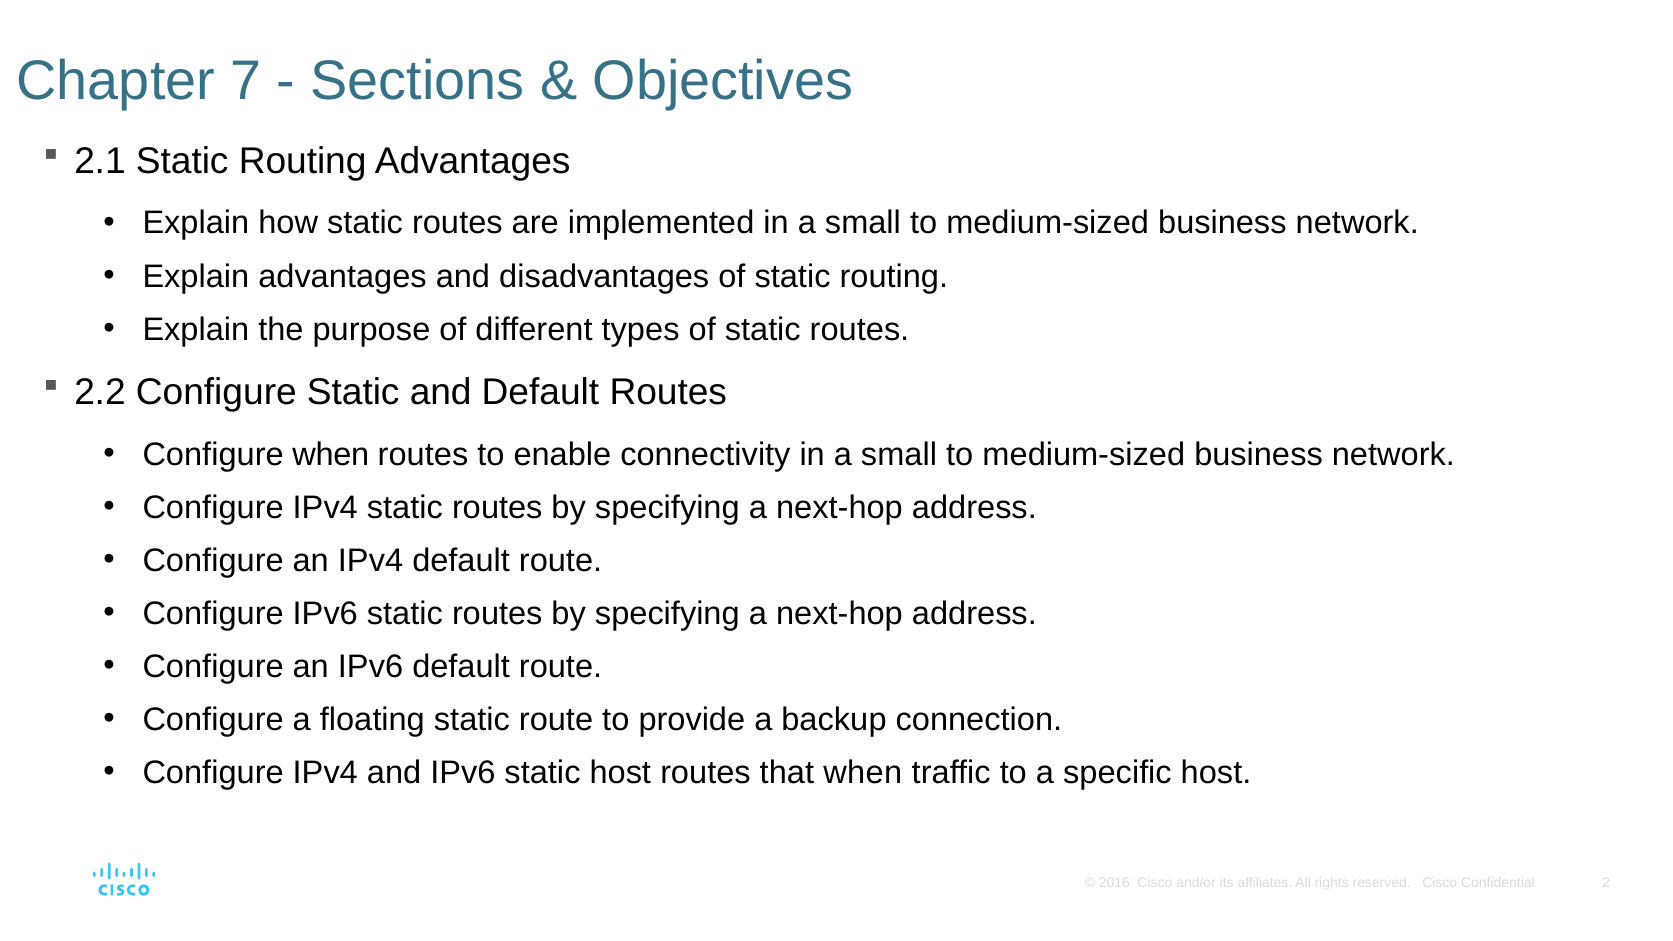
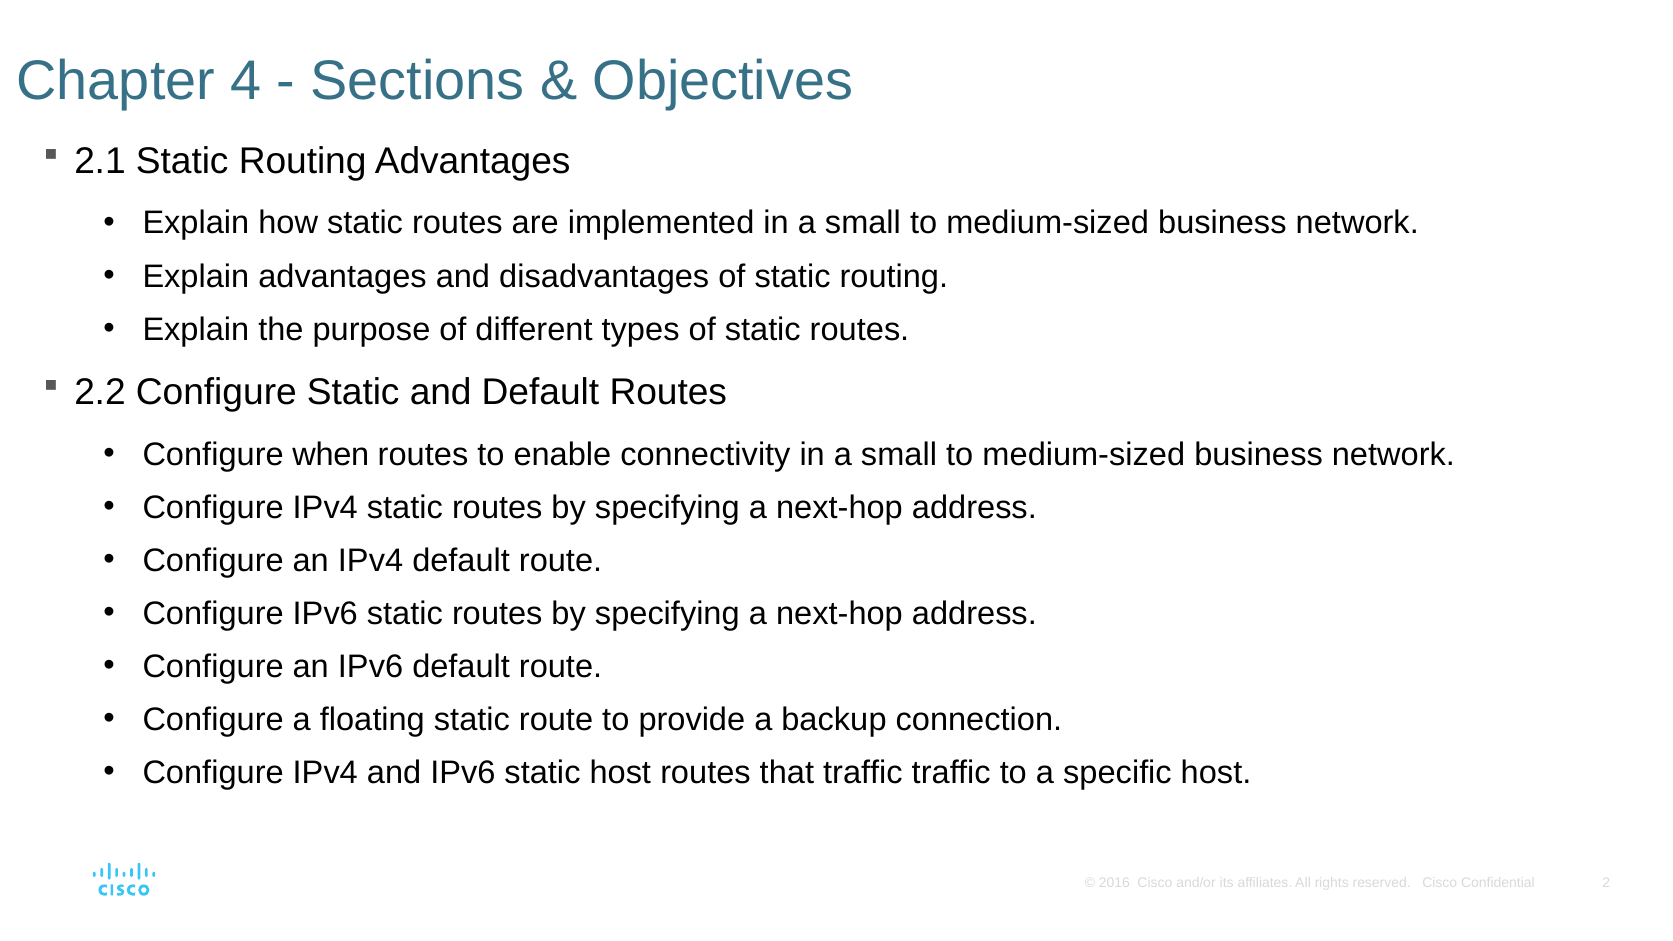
7: 7 -> 4 (246, 81)
that when: when -> traffic (863, 773)
